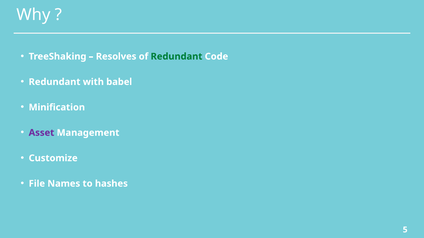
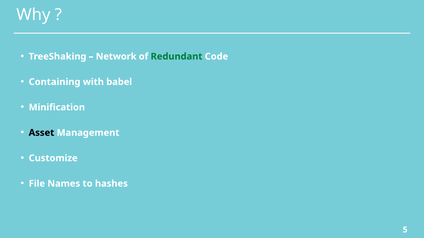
Resolves: Resolves -> Network (116, 57)
Redundant: Redundant -> Containing (55, 82)
Asset colour: purple -> black (41, 133)
